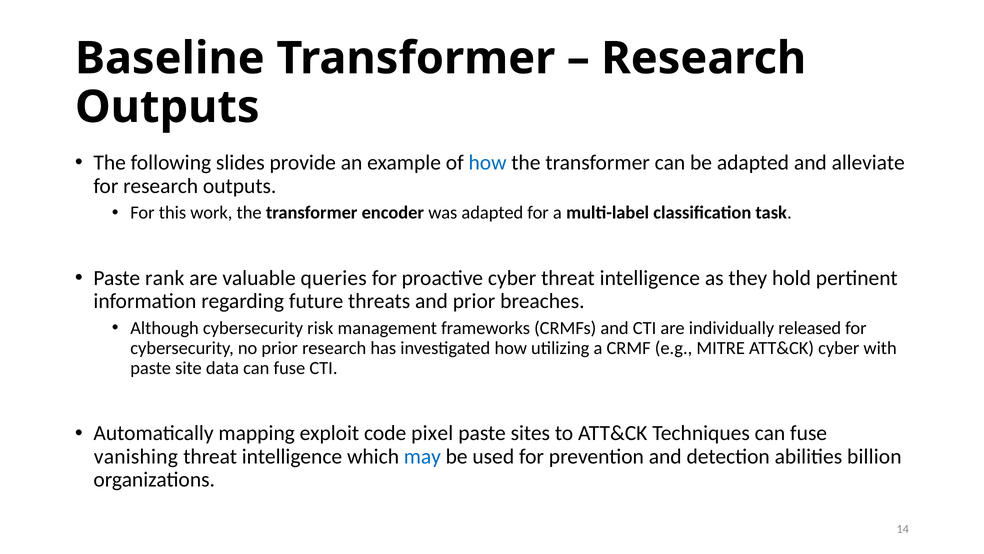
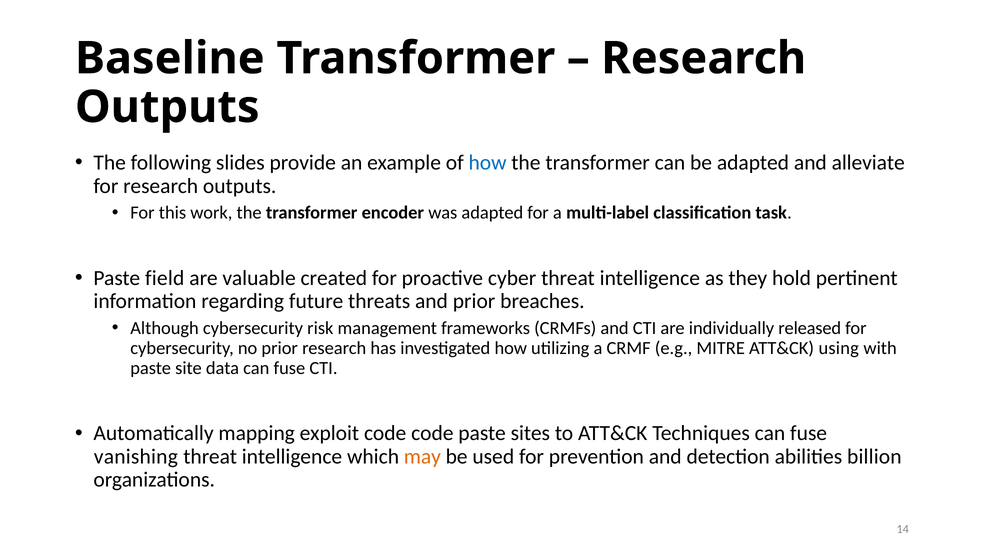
rank: rank -> field (165, 278)
queries: queries -> created (334, 278)
ATT&CK cyber: cyber -> using (839, 348)
code pixel: pixel -> code (432, 433)
may colour: blue -> orange (422, 456)
